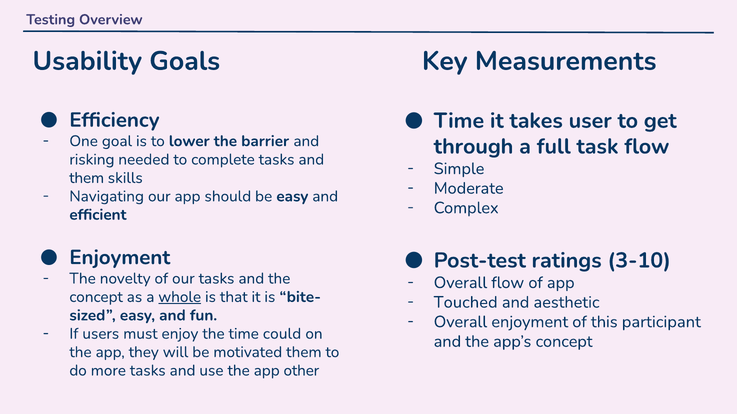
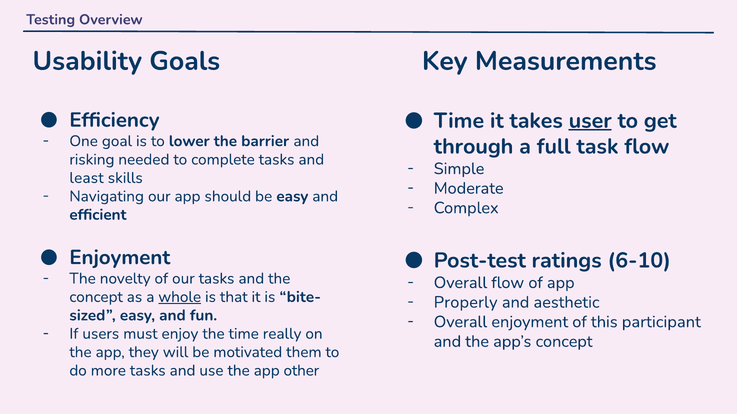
user underline: none -> present (590, 121)
them: them -> least (87, 178)
3-10: 3-10 -> 6-10 (639, 261)
Touched: Touched -> Properly (466, 303)
could: could -> really (282, 334)
